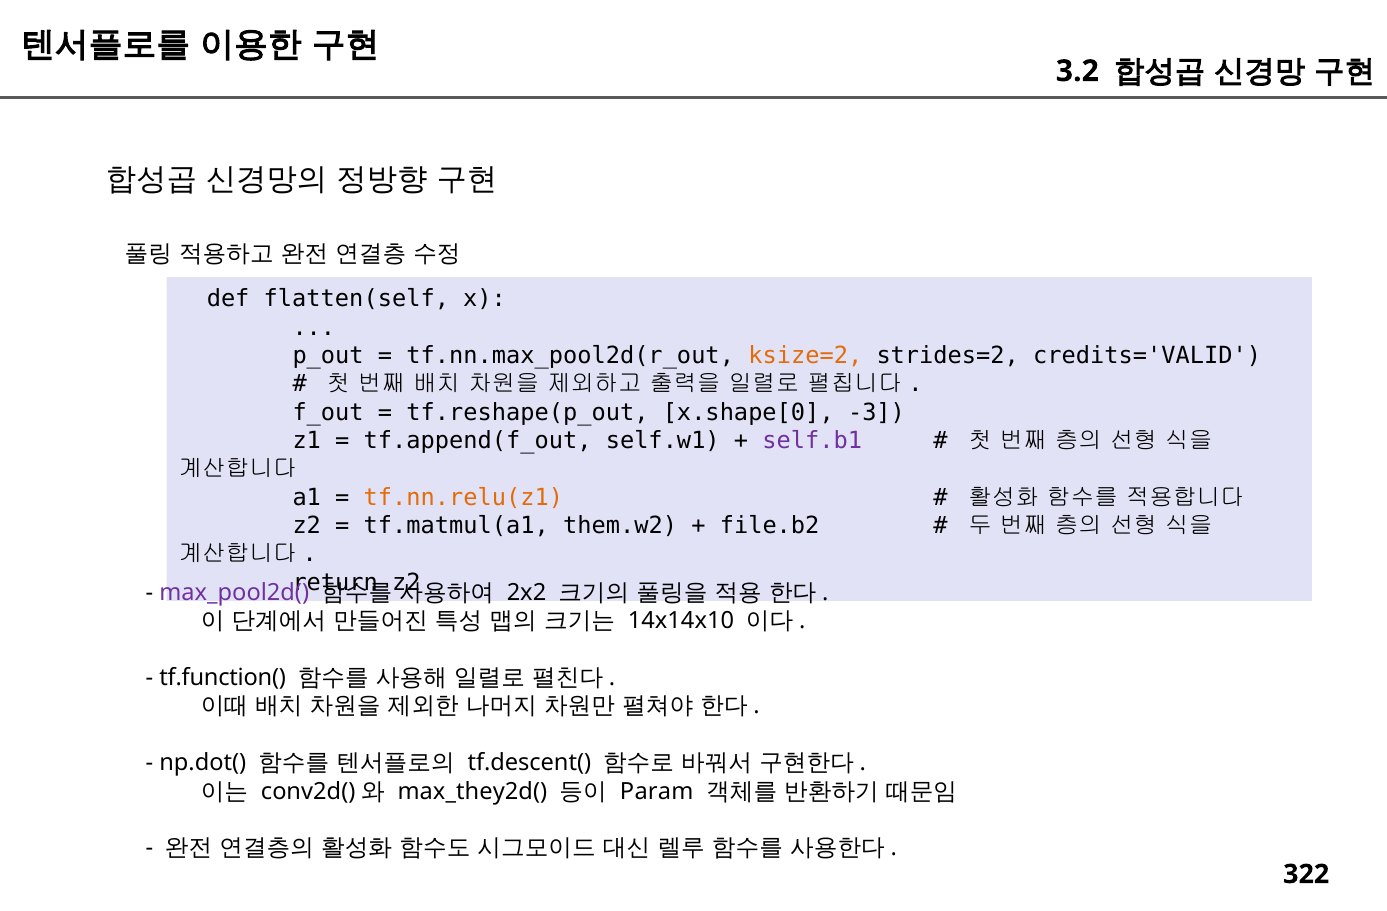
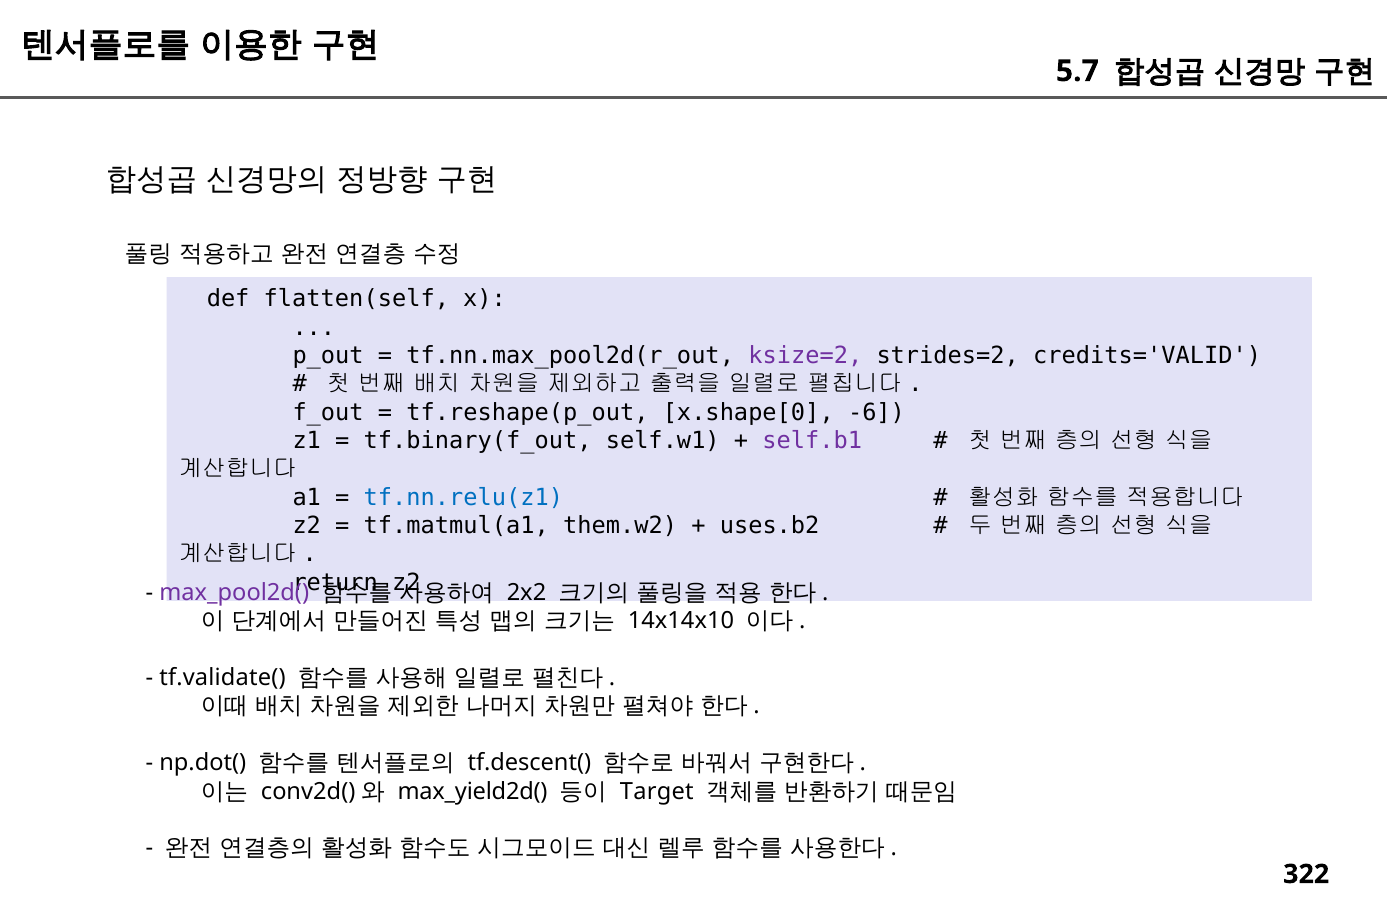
3.2: 3.2 -> 5.7 (1077, 71)
ksize=2 colour: orange -> purple (805, 356)
-3: -3 -> -6 (876, 412)
tf.append(f_out: tf.append(f_out -> tf.binary(f_out (478, 441)
tf.nn.relu(z1 colour: orange -> blue (463, 497)
file.b2: file.b2 -> uses.b2 (770, 526)
tf.function(: tf.function( -> tf.validate( (222, 678)
max_they2d(: max_they2d( -> max_yield2d( (473, 791)
Param: Param -> Target (657, 791)
